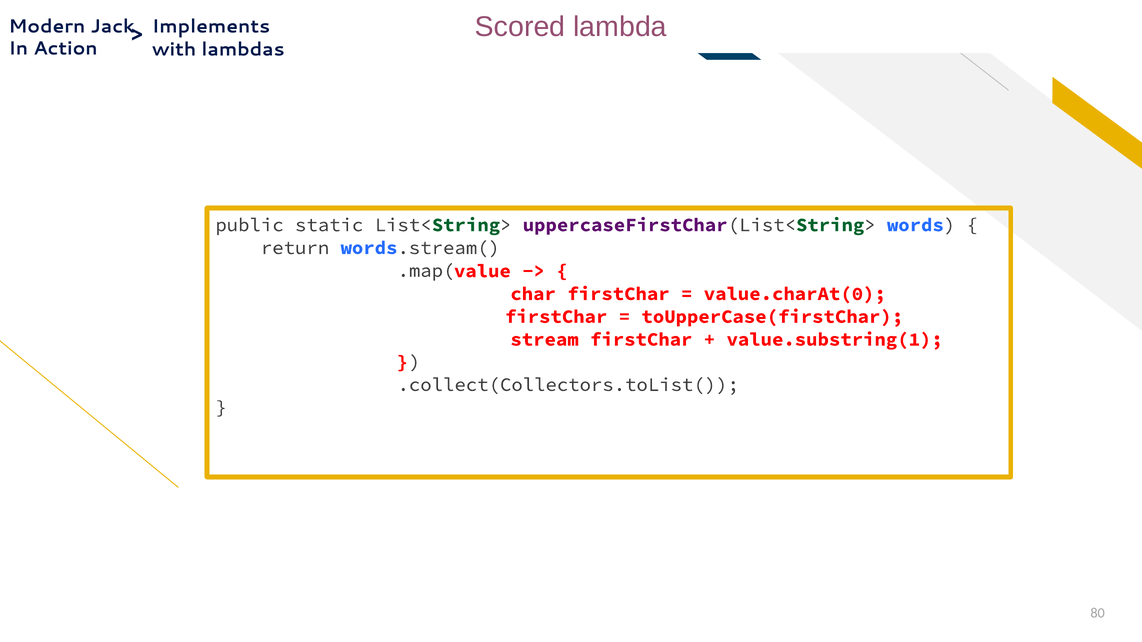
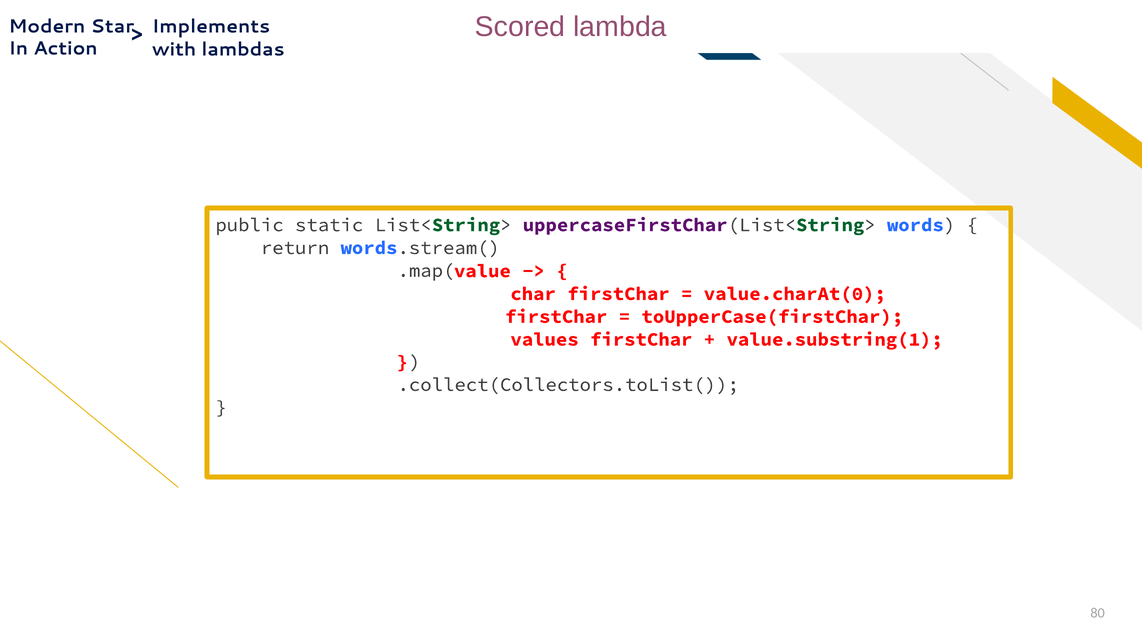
Jack: Jack -> Star (112, 26)
stream: stream -> values (545, 340)
